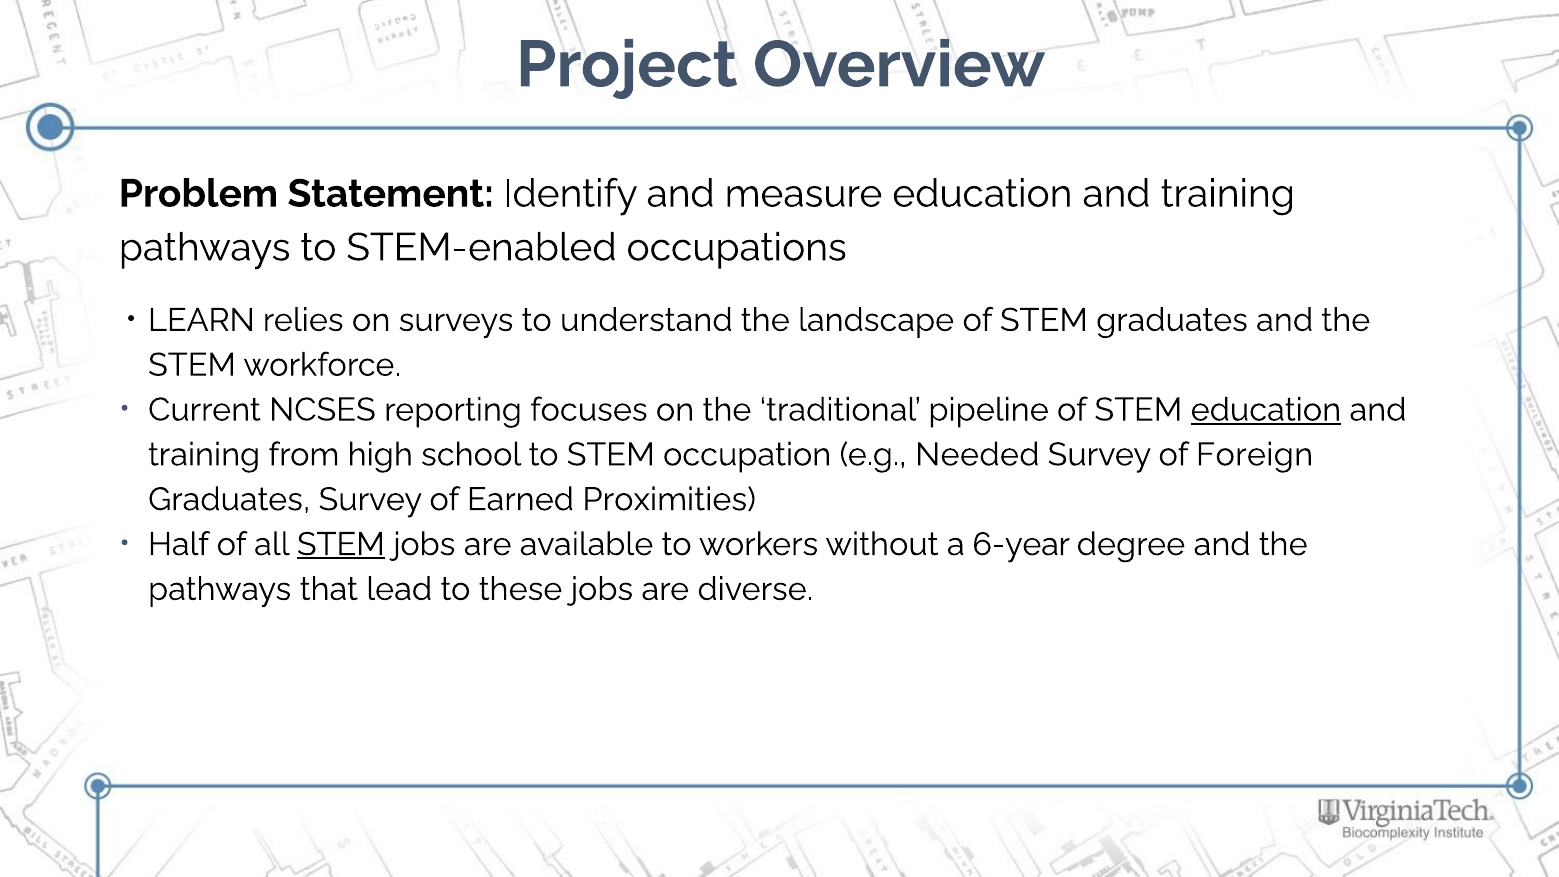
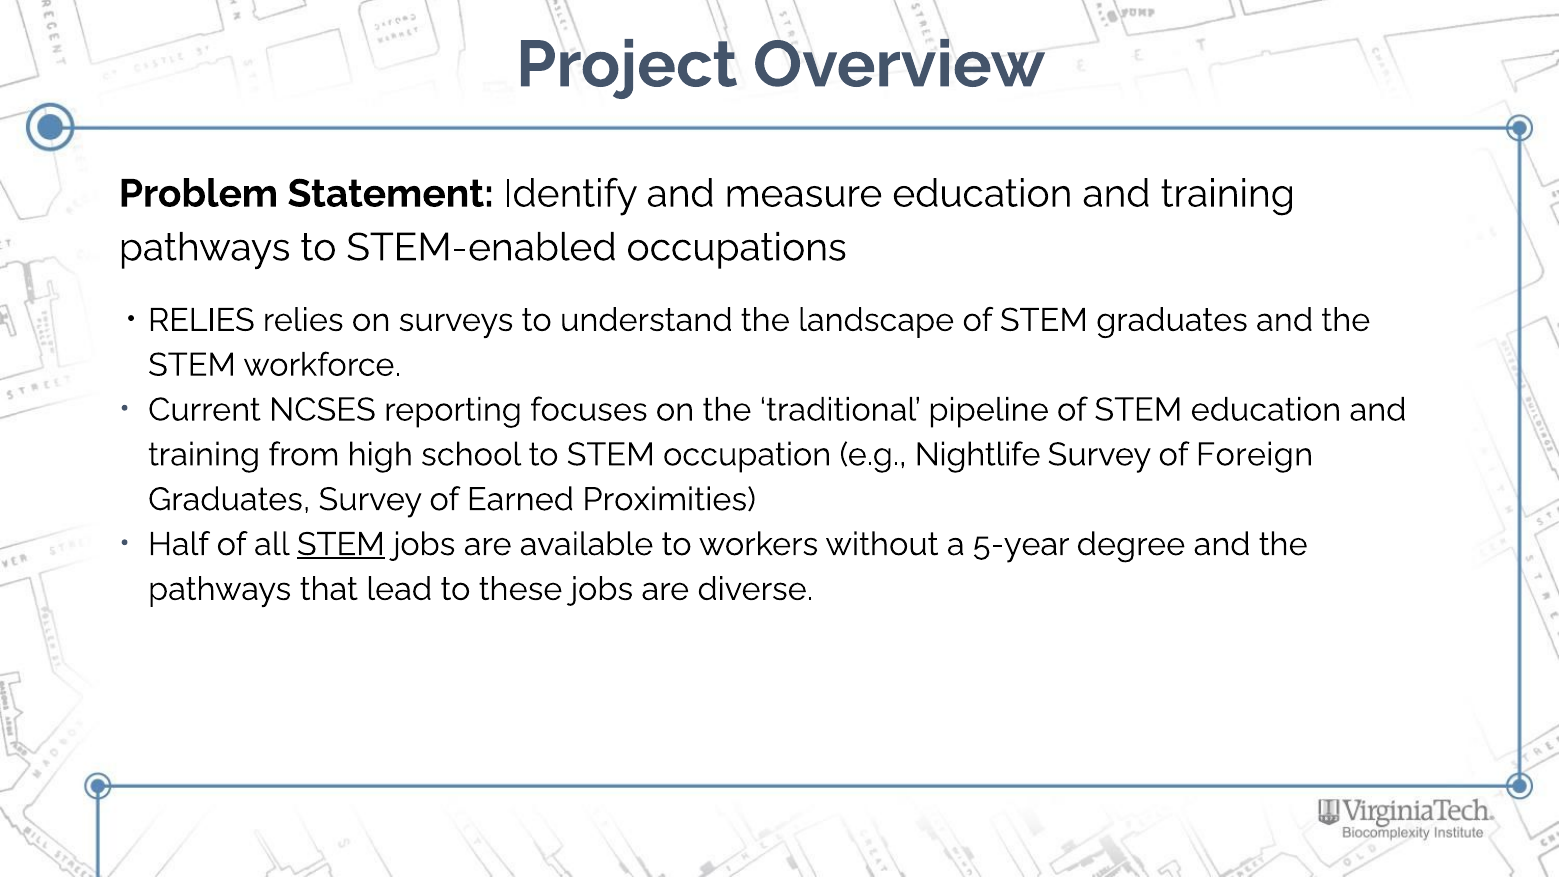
LEARN: LEARN -> RELIES (201, 320)
education underline: present -> none (1266, 410)
Needed: Needed -> Nightlife (978, 455)
6-year: 6-year -> 5-year (1021, 544)
